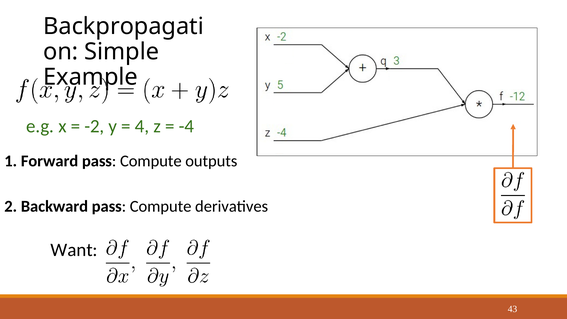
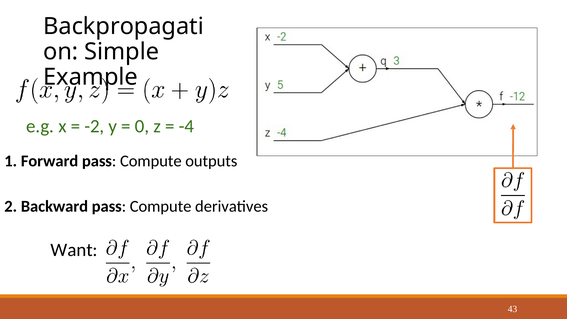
4: 4 -> 0 (142, 126)
